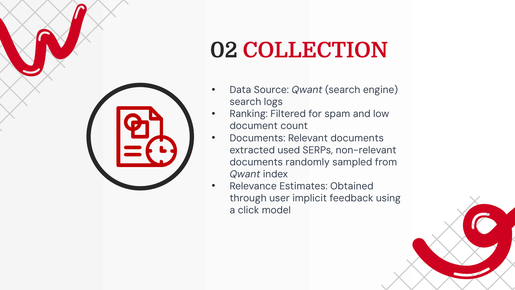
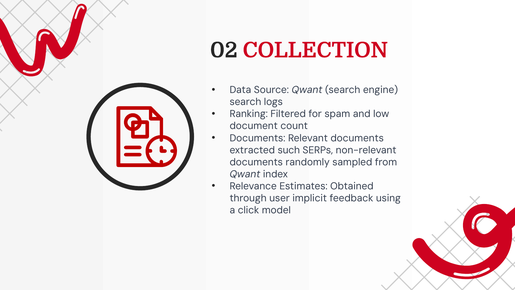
used: used -> such (289, 150)
